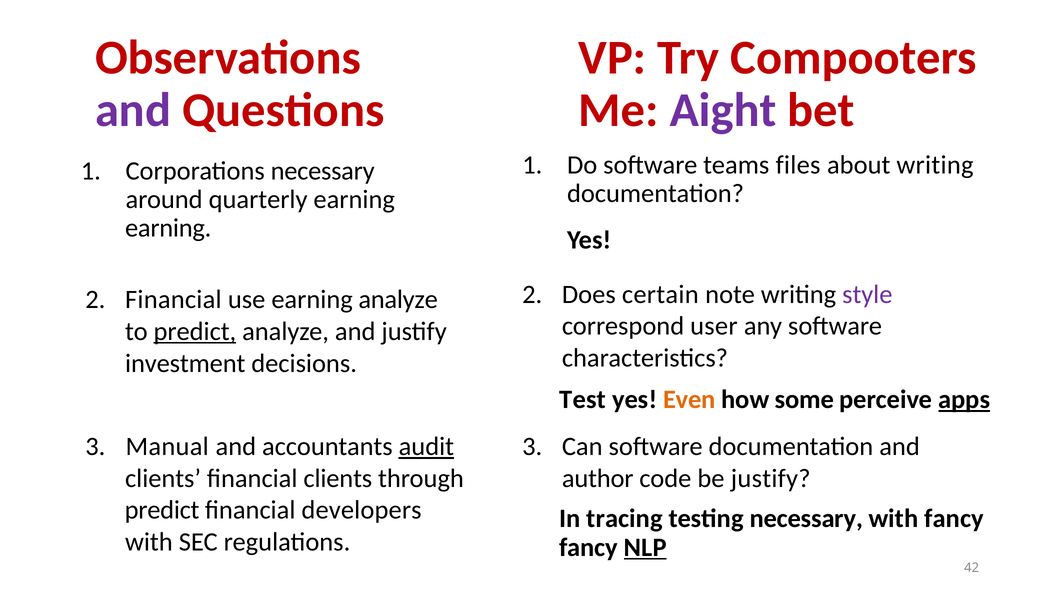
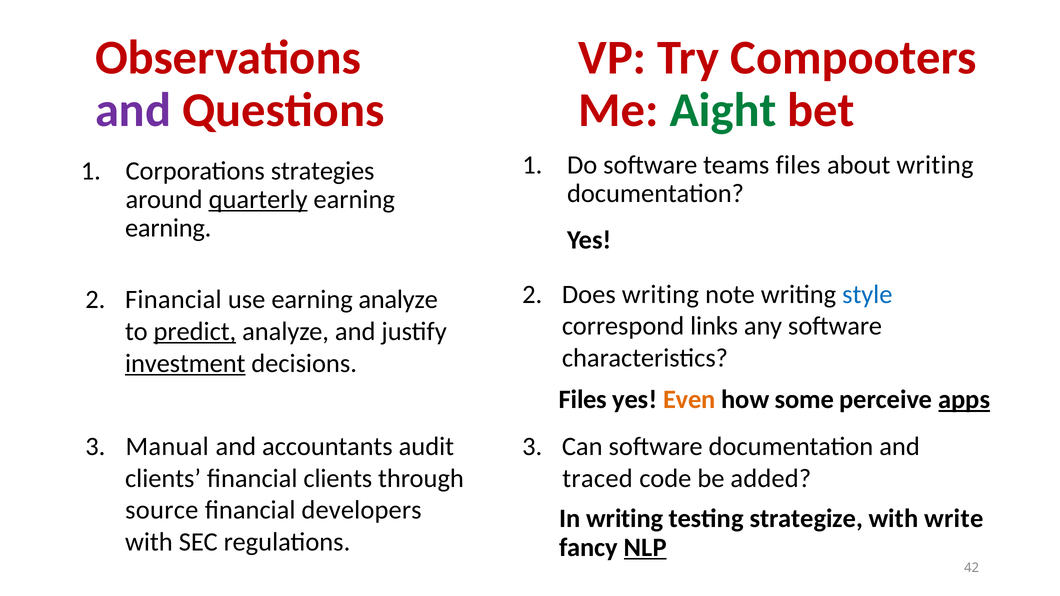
Aight colour: purple -> green (723, 110)
Corporations necessary: necessary -> strategies (323, 171)
quarterly underline: none -> present (258, 200)
Does certain: certain -> writing (660, 294)
style colour: purple -> blue (867, 294)
user: user -> links (714, 326)
investment underline: none -> present (185, 363)
Test: Test -> Files (583, 400)
audit underline: present -> none (426, 447)
author: author -> traced (598, 479)
be justify: justify -> added (771, 479)
predict: predict -> source (162, 510)
In tracing: tracing -> writing (625, 519)
testing necessary: necessary -> strategize (806, 519)
with fancy: fancy -> write (954, 519)
